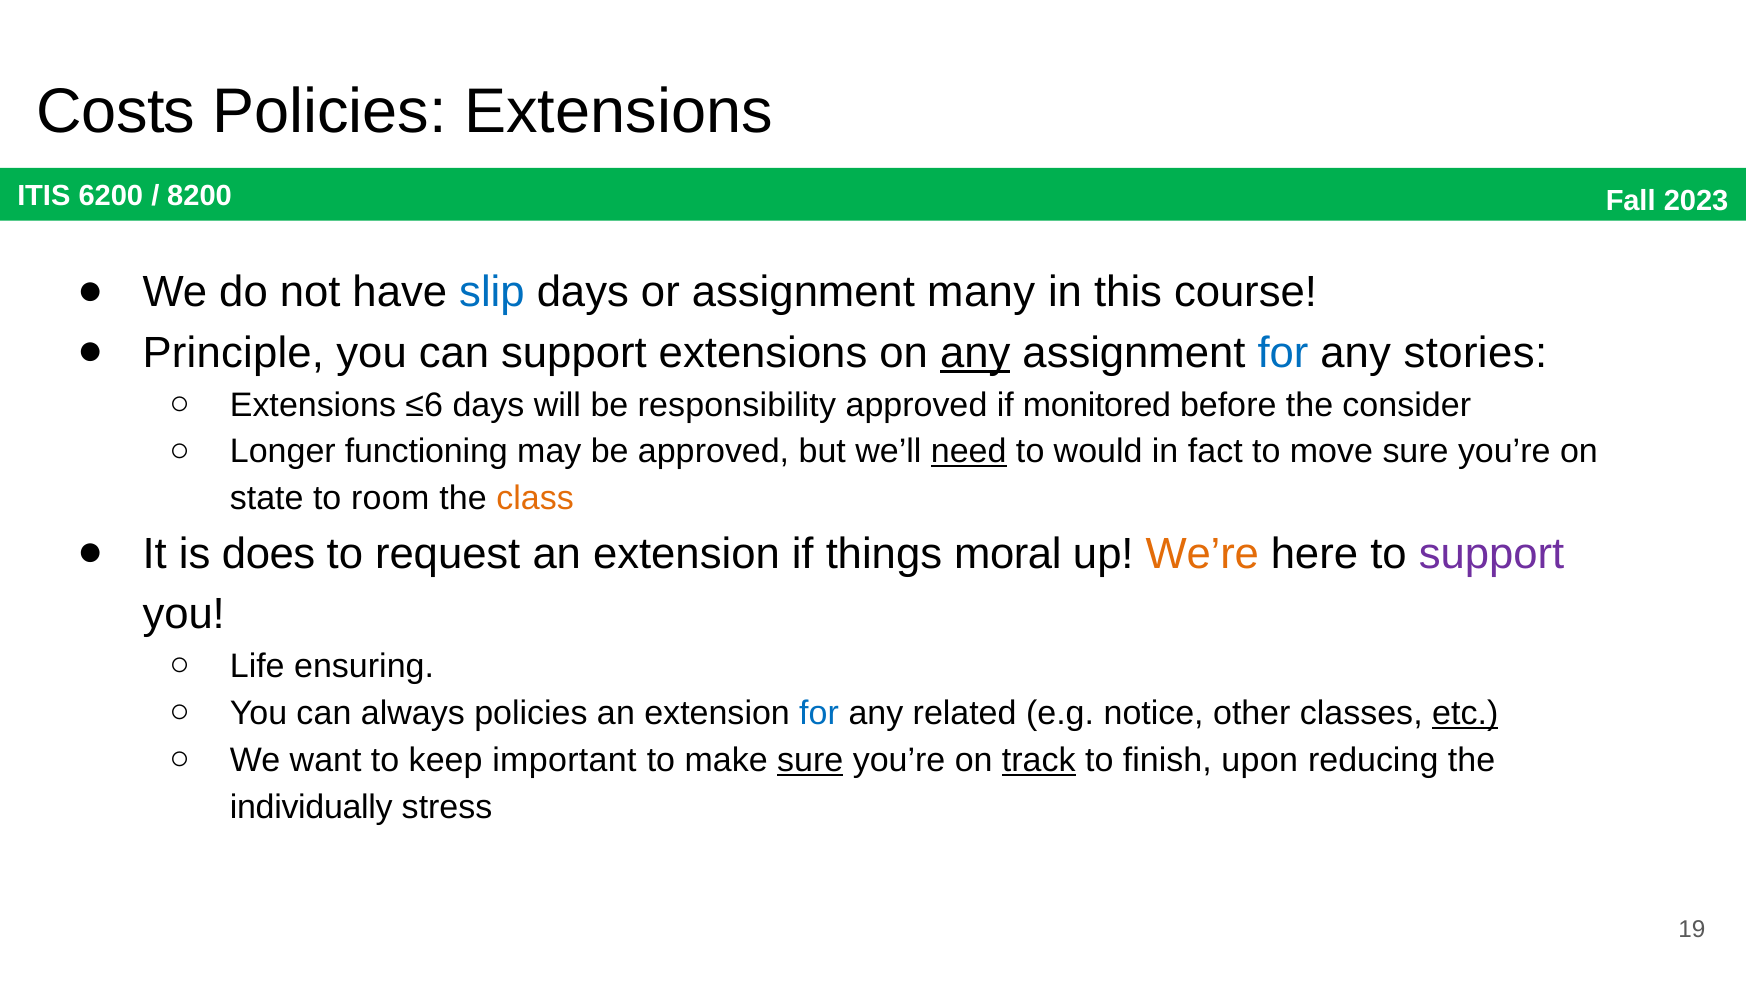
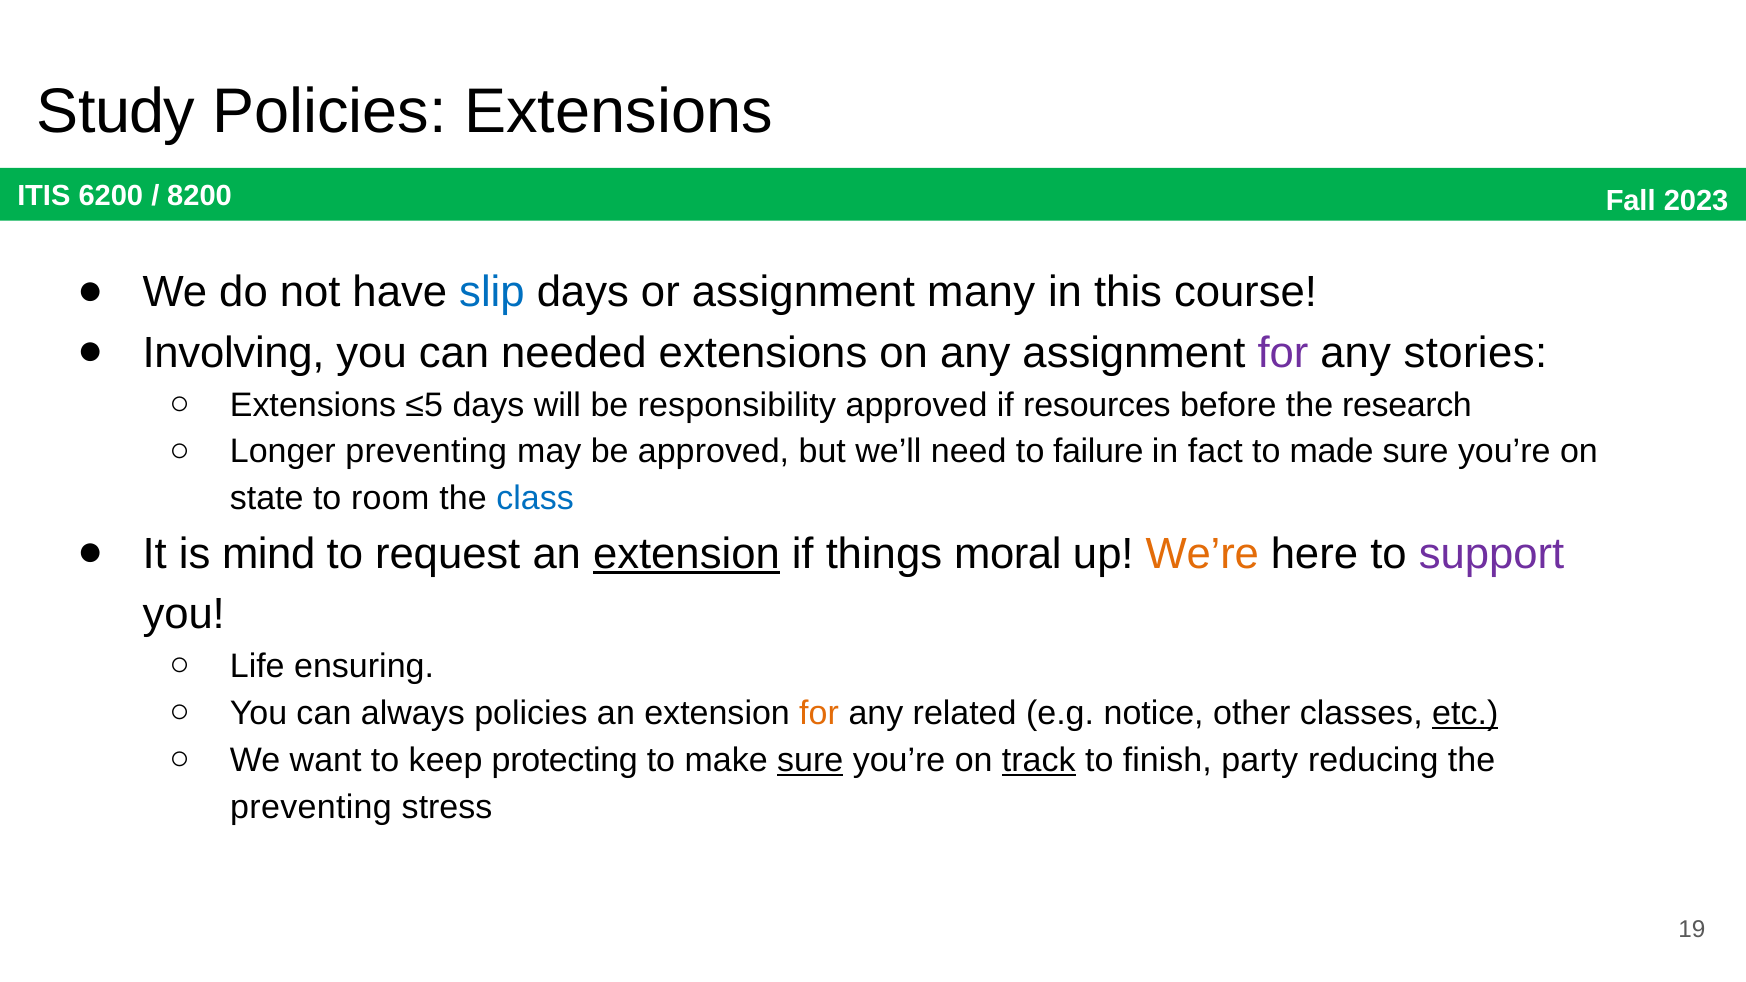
Costs: Costs -> Study (116, 111)
Principle: Principle -> Involving (234, 353)
can support: support -> needed (574, 353)
any underline: present -> none (975, 353)
for colour: blue -> purple (1283, 353)
≤6: ≤6 -> ≤5 (424, 405)
monitored: monitored -> resources (1097, 405)
consider: consider -> research (1407, 405)
Longer functioning: functioning -> preventing (426, 452)
need underline: present -> none (969, 452)
would: would -> failure (1098, 452)
move: move -> made (1332, 452)
class colour: orange -> blue (535, 499)
does: does -> mind (269, 554)
extension underline: none -> present (686, 554)
for colour: blue -> orange (819, 713)
important: important -> protecting (565, 760)
upon: upon -> party (1260, 760)
individually: individually -> preventing (311, 807)
